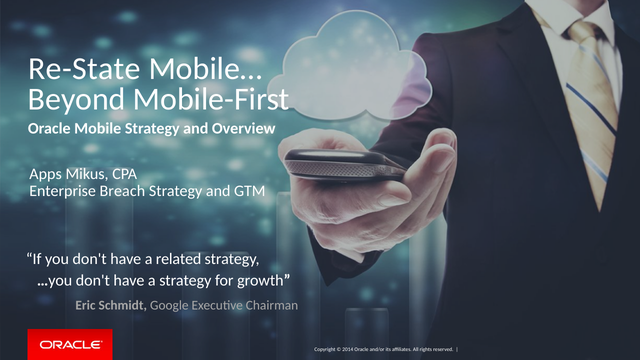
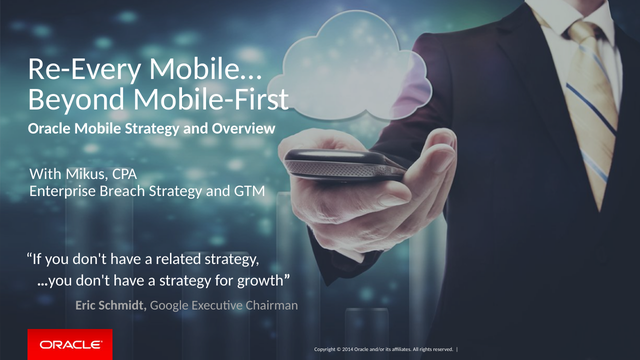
Re-State: Re-State -> Re-Every (85, 69)
Apps: Apps -> With (46, 174)
